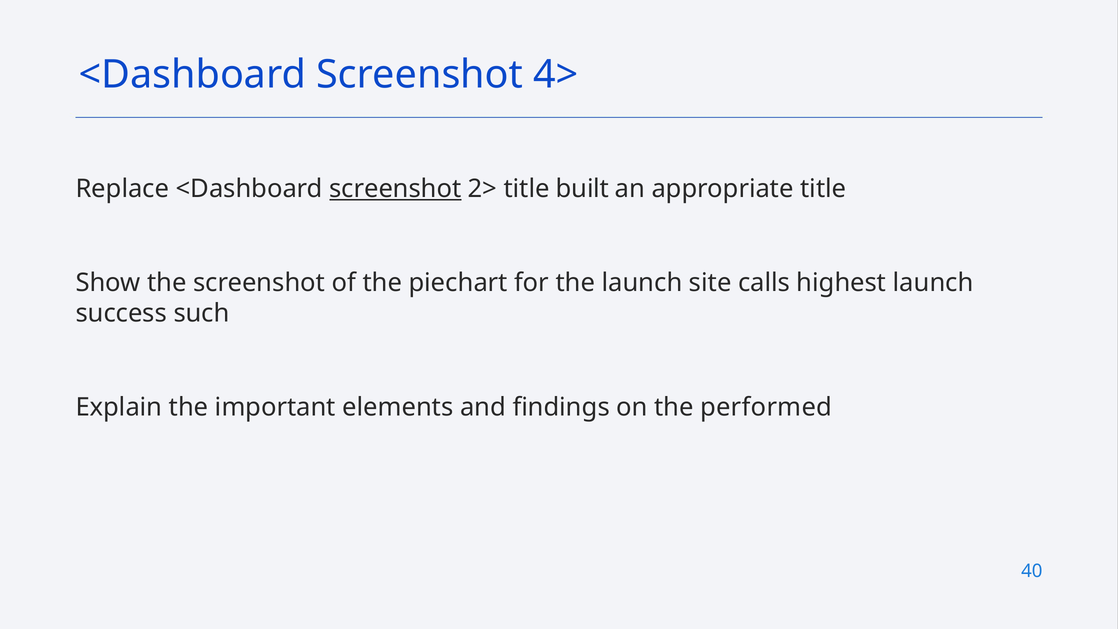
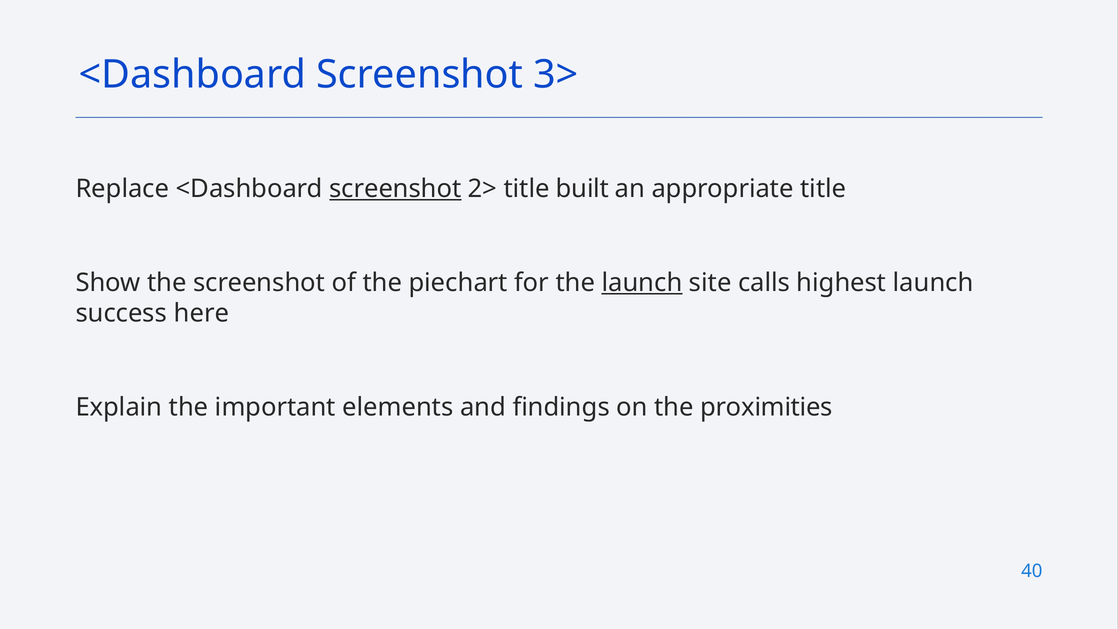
4>: 4> -> 3> (556, 75)
launch underline: none -> present (642, 283)
such: such -> here (201, 313)
performed: performed -> proximities (766, 407)
